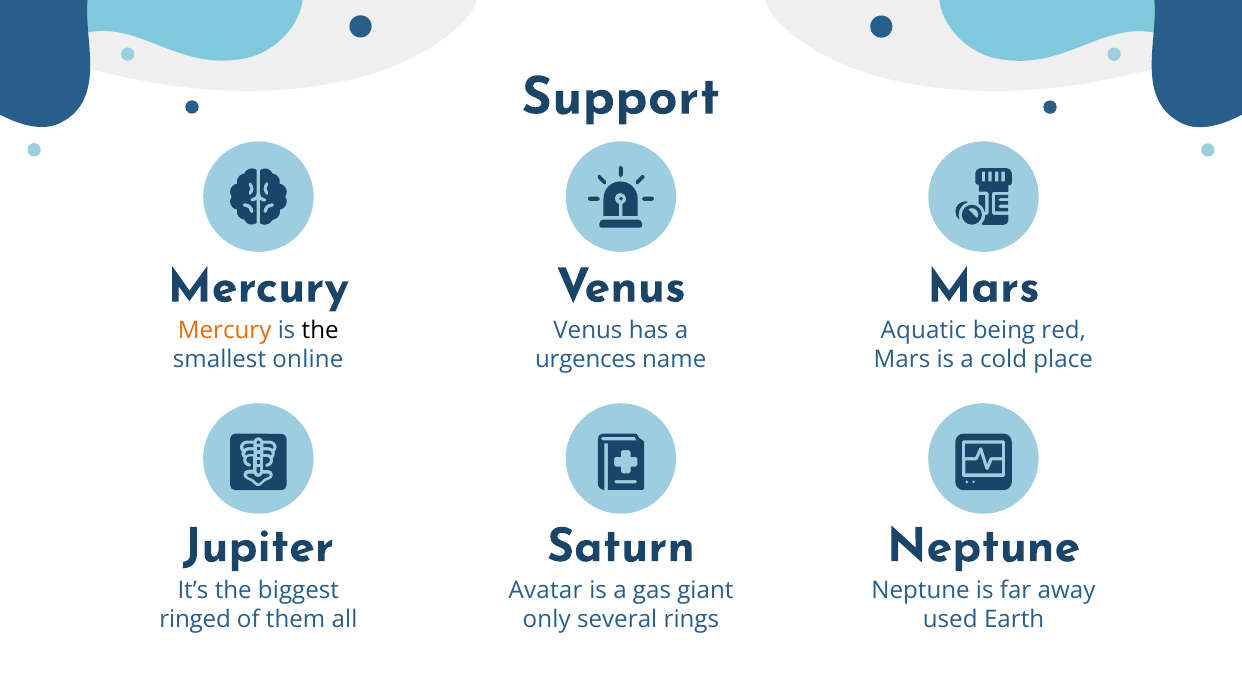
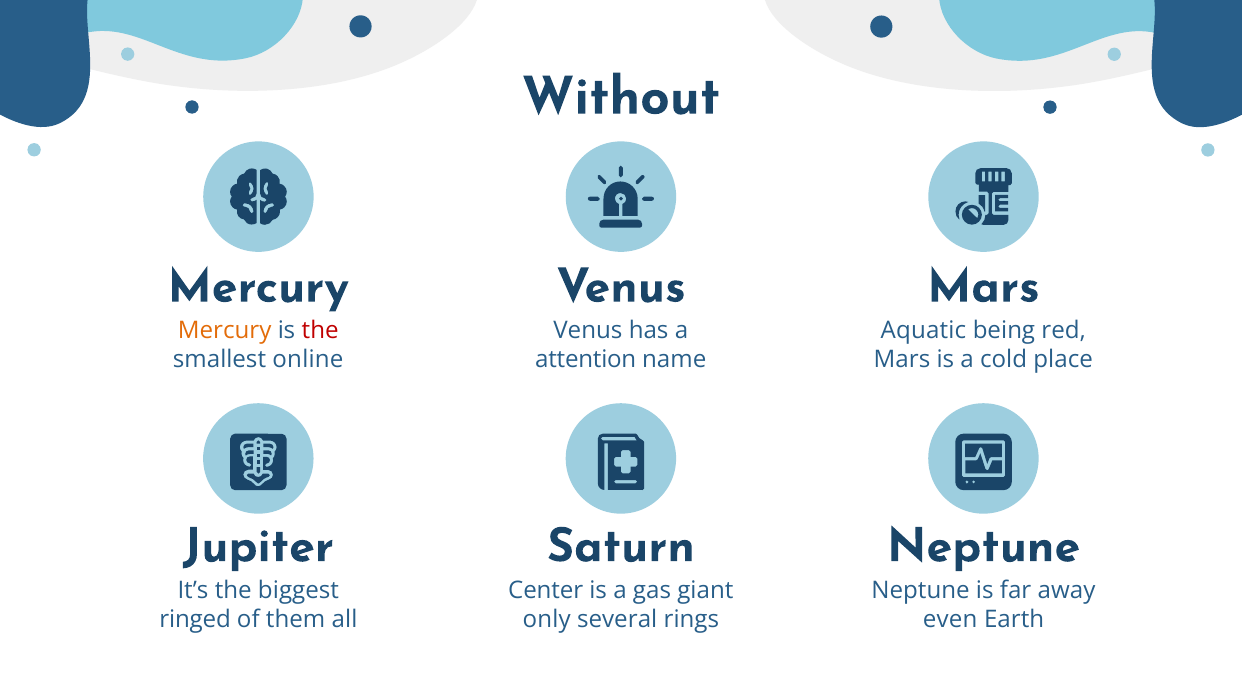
Support: Support -> Without (621, 96)
the colour: black -> red (320, 331)
urgences: urgences -> attention (586, 360)
Avatar: Avatar -> Center (546, 590)
used: used -> even (950, 619)
